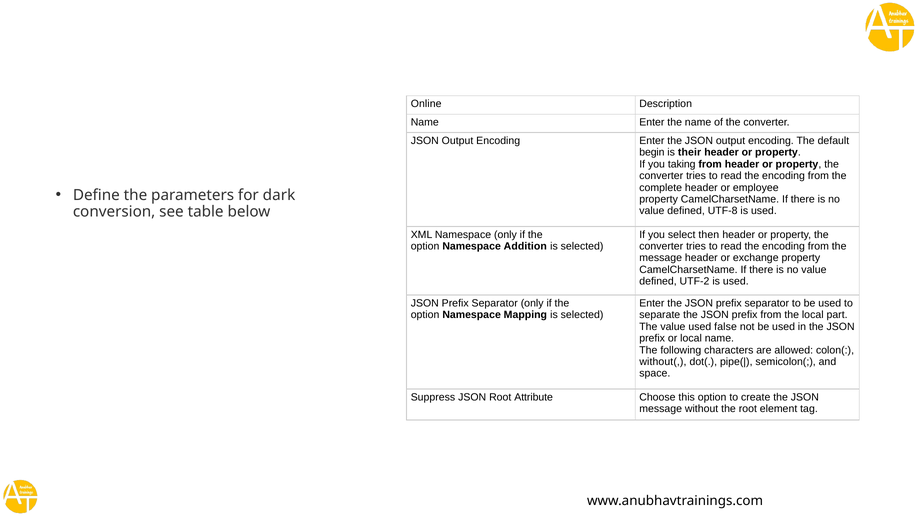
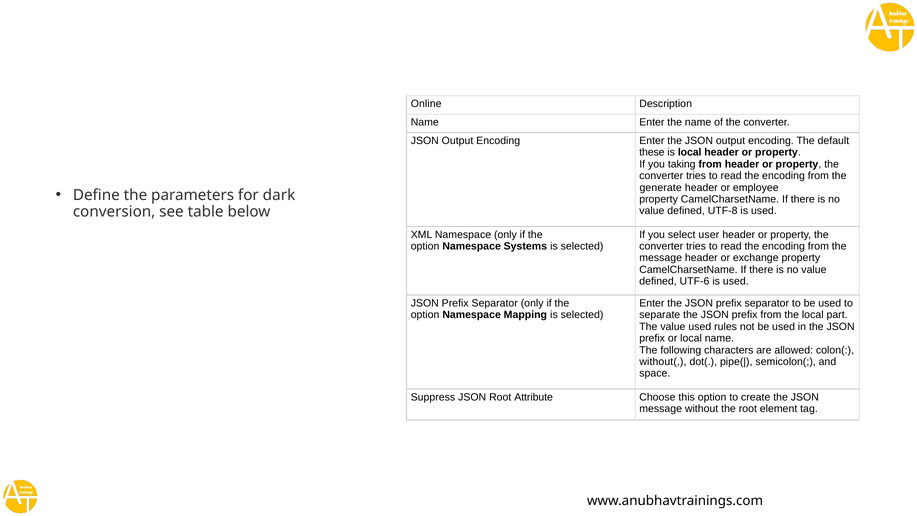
begin: begin -> these (652, 152)
is their: their -> local (690, 152)
complete: complete -> generate (661, 188)
then: then -> user (709, 234)
Addition: Addition -> Systems (525, 246)
UTF-2: UTF-2 -> UTF-6 (695, 281)
false: false -> rules (726, 327)
